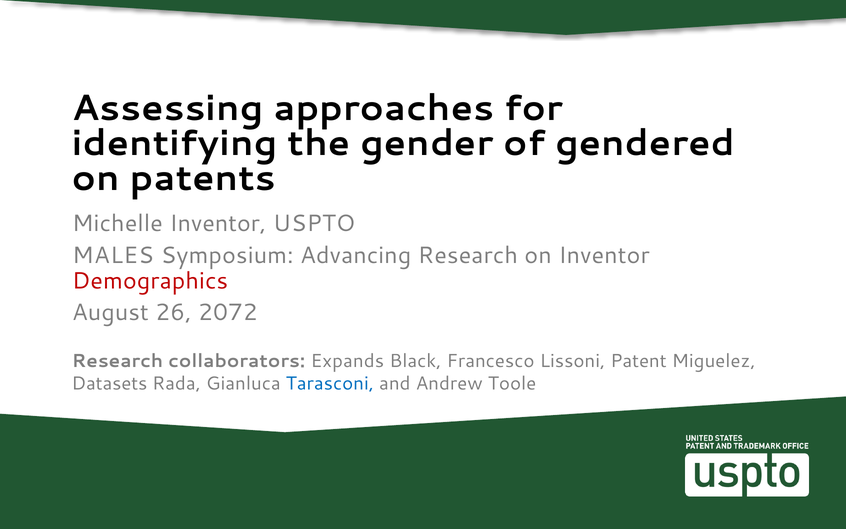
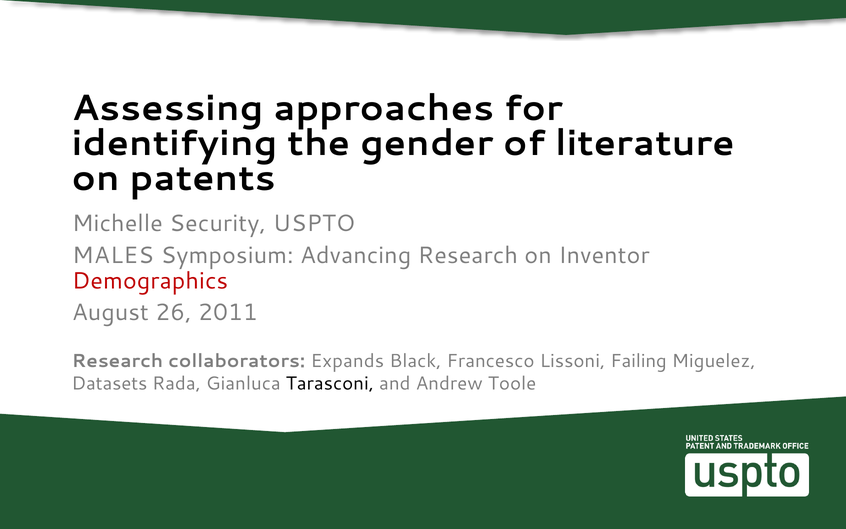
gendered: gendered -> literature (645, 143)
Michelle Inventor: Inventor -> Security (218, 224)
2072: 2072 -> 2011 (228, 312)
Patent: Patent -> Failing (639, 361)
Tarasconi colour: blue -> black (330, 383)
